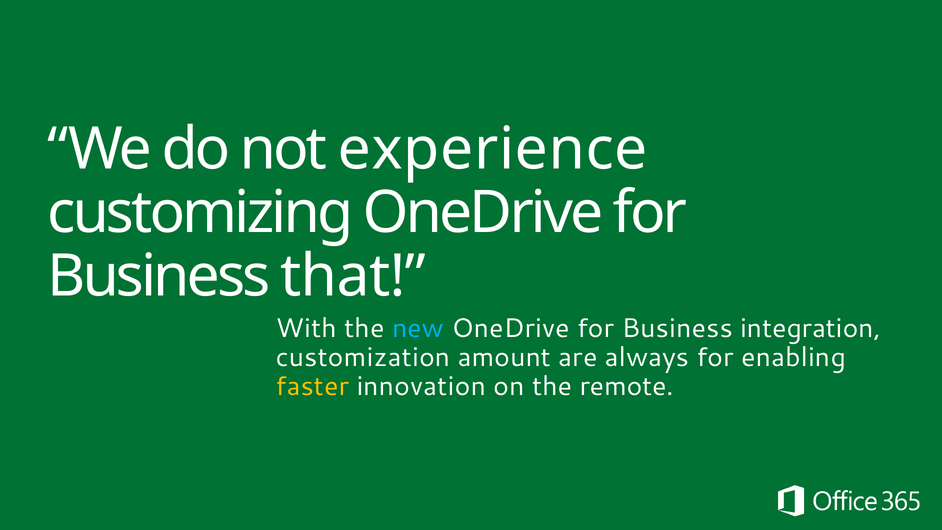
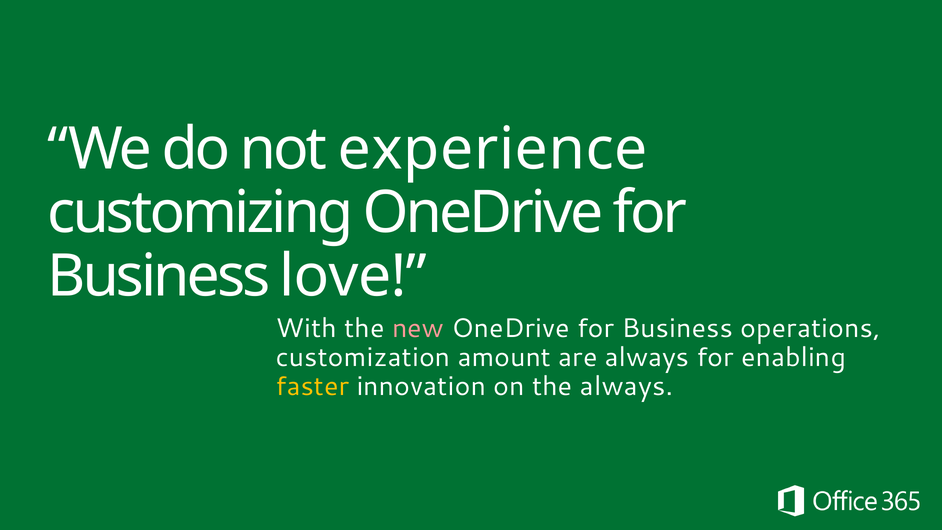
that: that -> love (353, 276)
new colour: light blue -> pink (418, 328)
integration: integration -> operations (811, 328)
the remote: remote -> always (626, 386)
